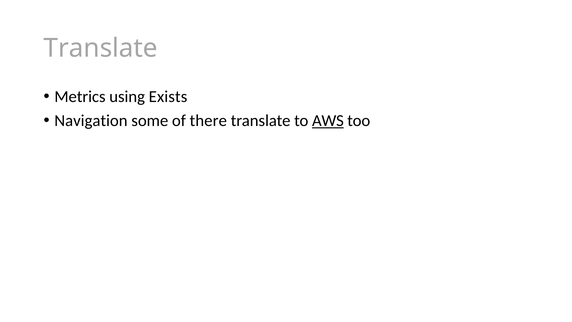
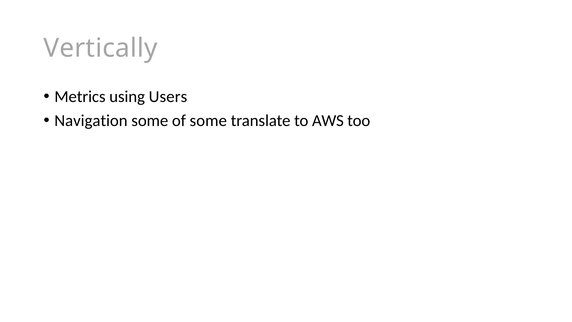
Translate: Translate -> Vertically (101, 48)
Exists: Exists -> Users (168, 97)
of there: there -> some (208, 121)
AWS underline: present -> none (328, 121)
